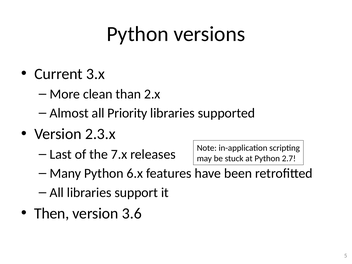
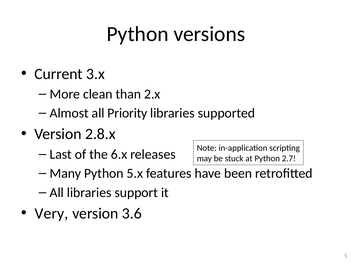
2.3.x: 2.3.x -> 2.8.x (100, 134)
7.x: 7.x -> 6.x (119, 154)
6.x: 6.x -> 5.x (135, 173)
Then: Then -> Very (51, 213)
